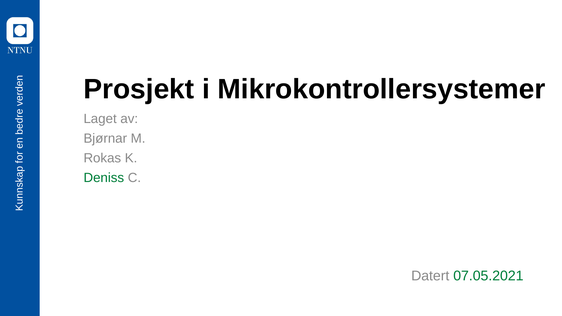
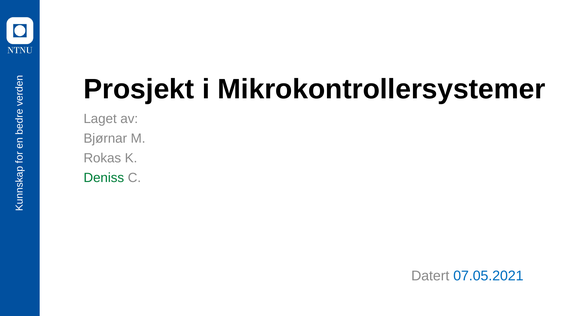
07.05.2021 colour: green -> blue (488, 276)
